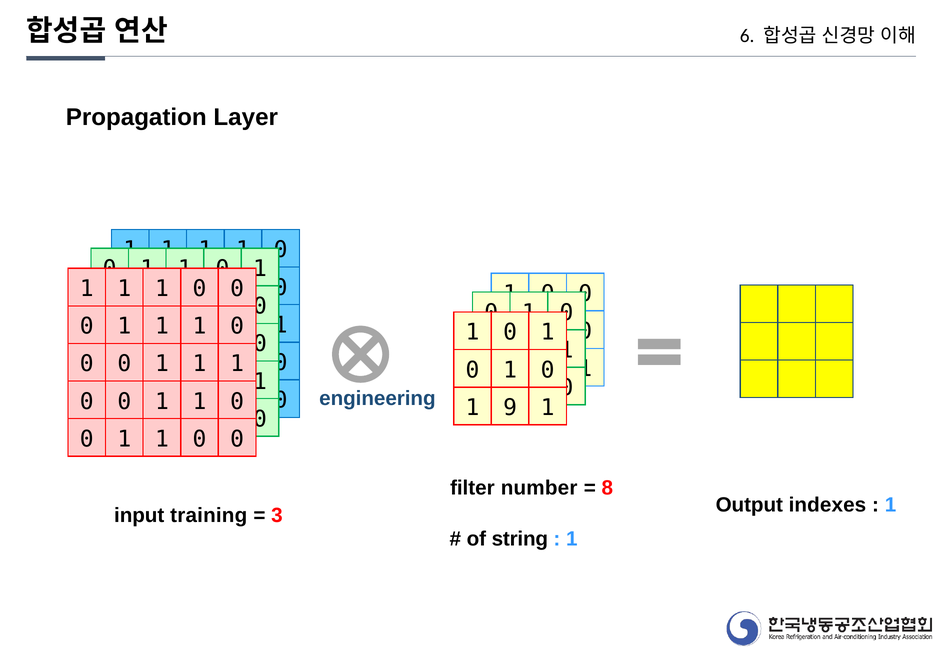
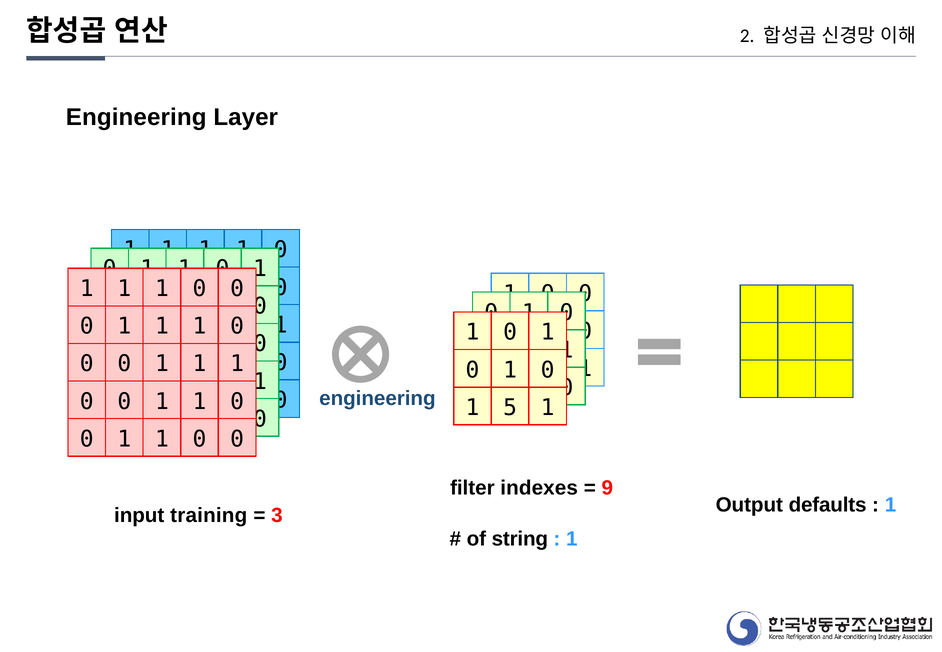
6: 6 -> 2 (747, 36)
Propagation: Propagation -> Engineering (136, 117)
9: 9 -> 5 (510, 408)
number: number -> indexes (539, 488)
8: 8 -> 9 (607, 488)
indexes: indexes -> defaults (828, 505)
